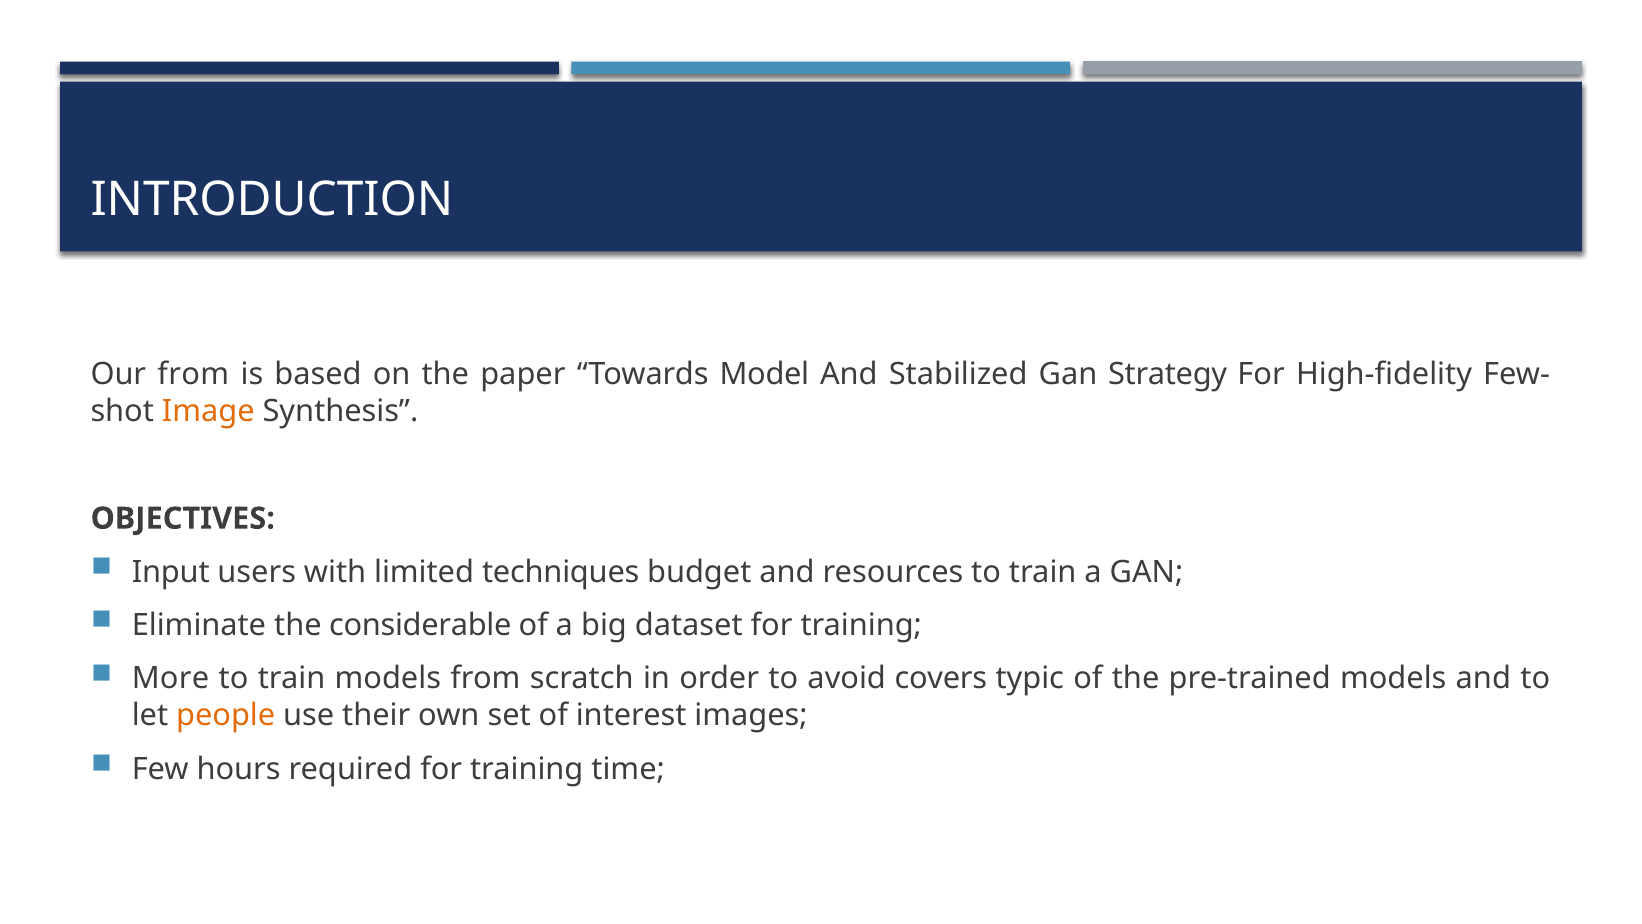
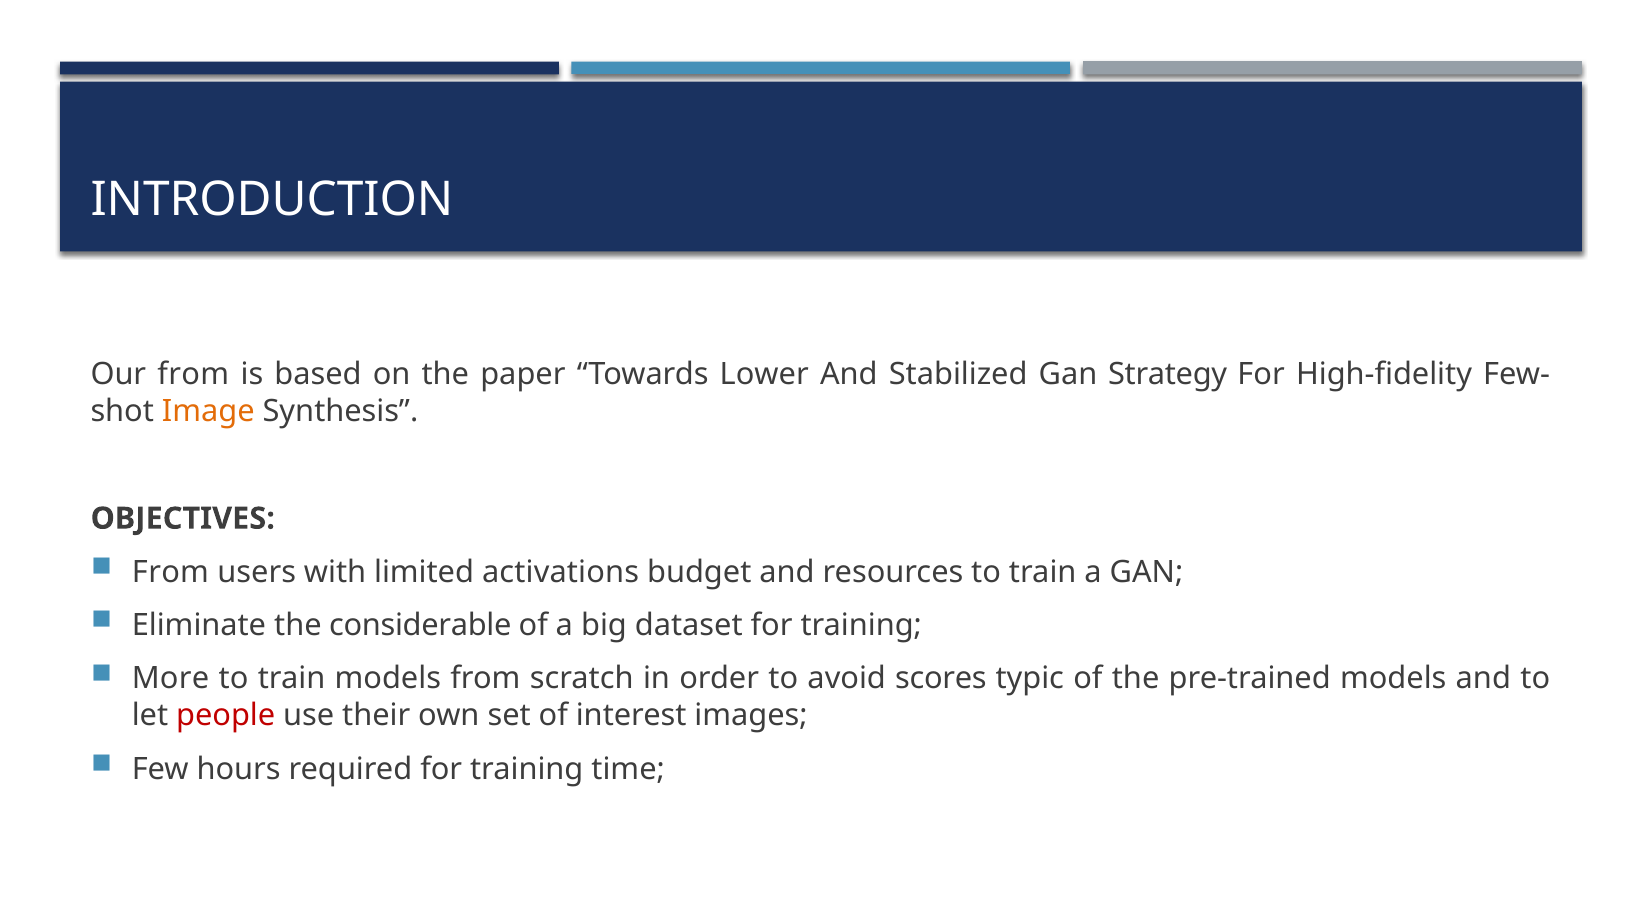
Model: Model -> Lower (764, 375)
Input: Input -> From (170, 572)
techniques: techniques -> activations (561, 572)
covers: covers -> scores (941, 678)
people colour: orange -> red (226, 715)
